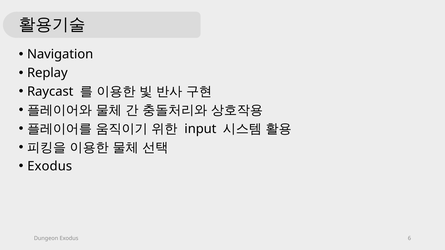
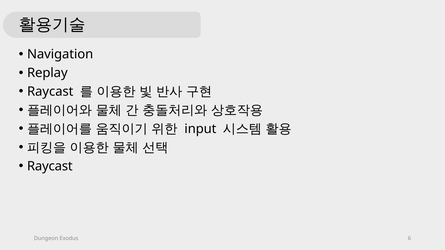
Exodus: Exodus -> Raycast (50, 166)
